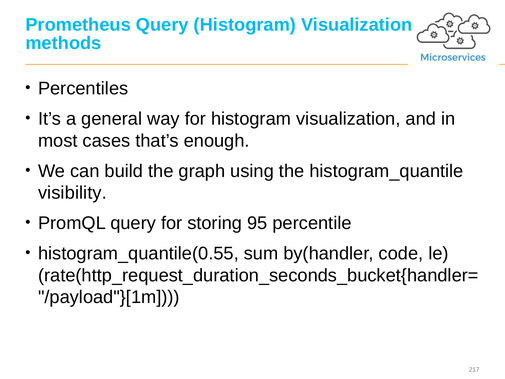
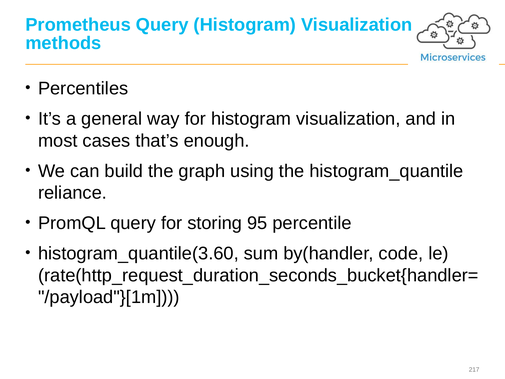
visibility: visibility -> reliance (73, 193)
histogram_quantile(0.55: histogram_quantile(0.55 -> histogram_quantile(3.60 (138, 253)
